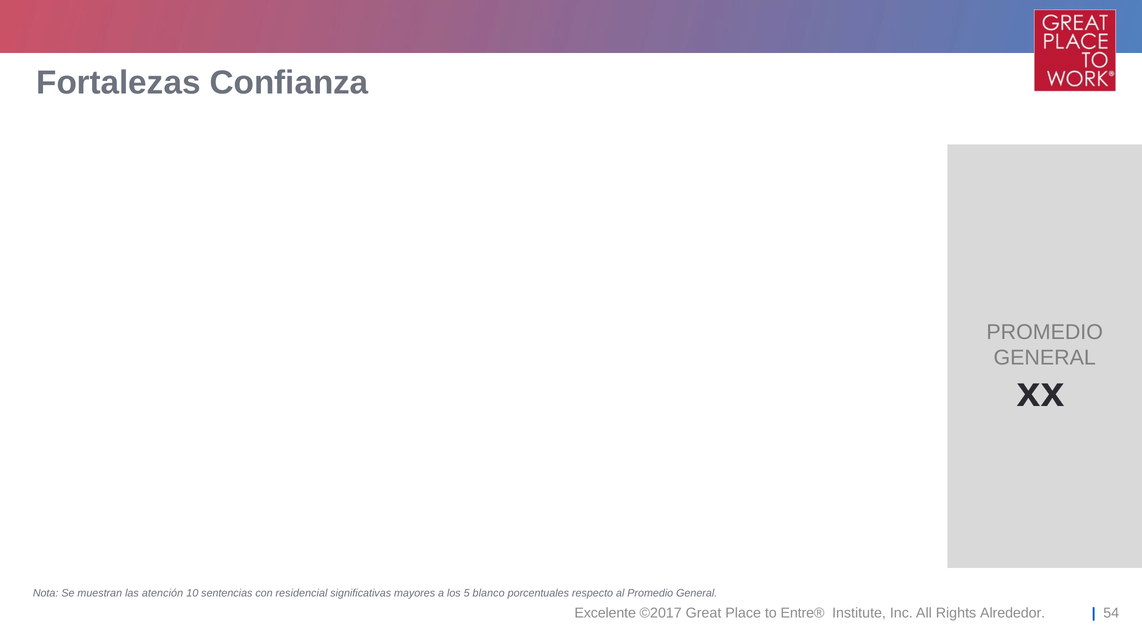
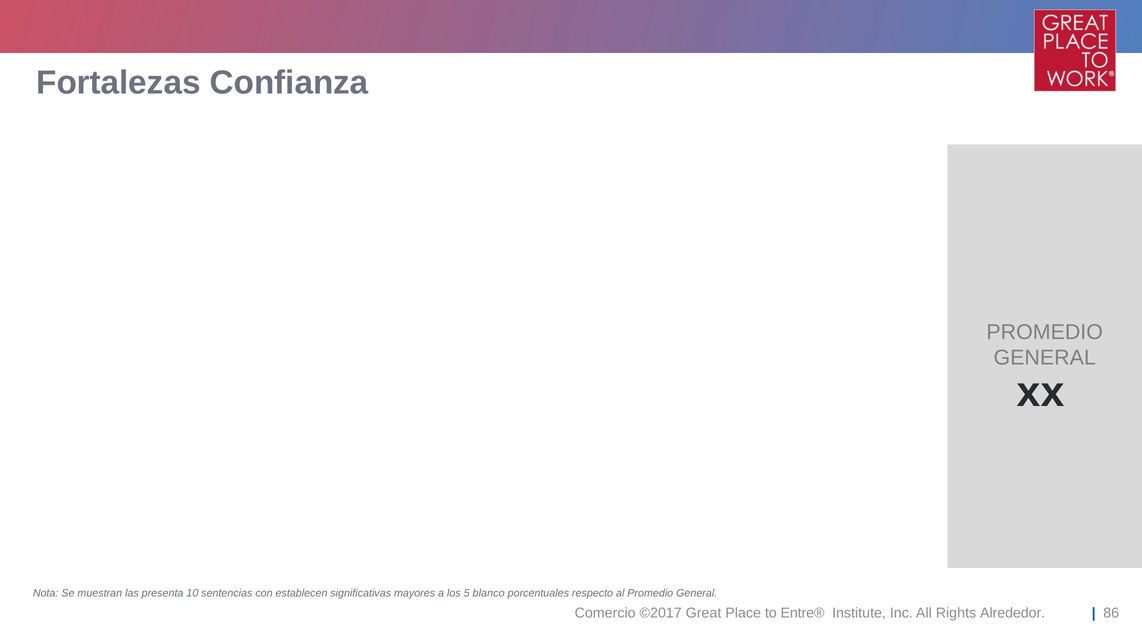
atención: atención -> presenta (163, 594)
residencial: residencial -> establecen (302, 594)
Excelente: Excelente -> Comercio (605, 613)
54: 54 -> 86 (1111, 613)
